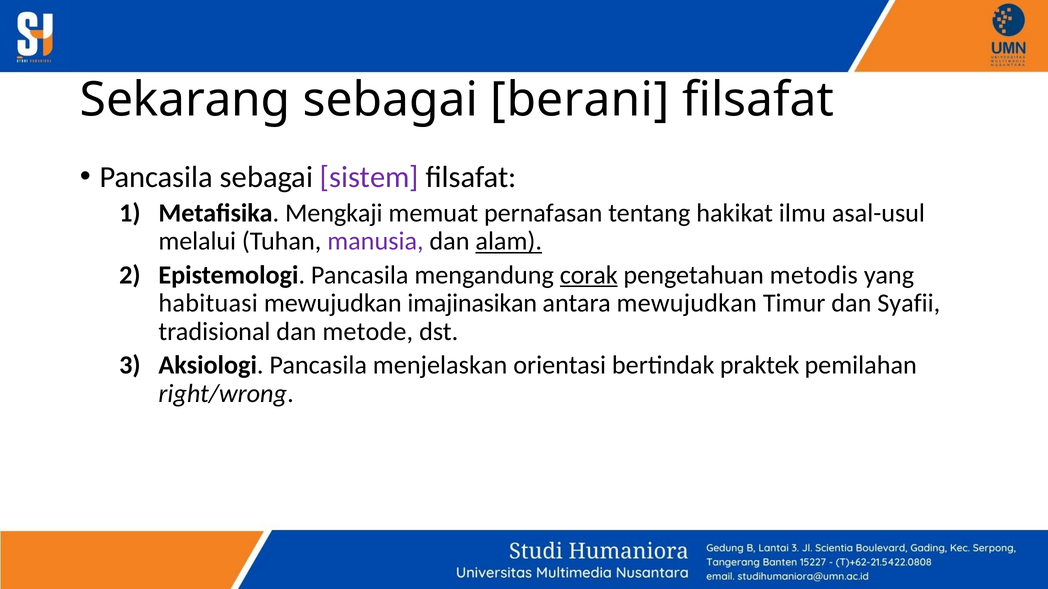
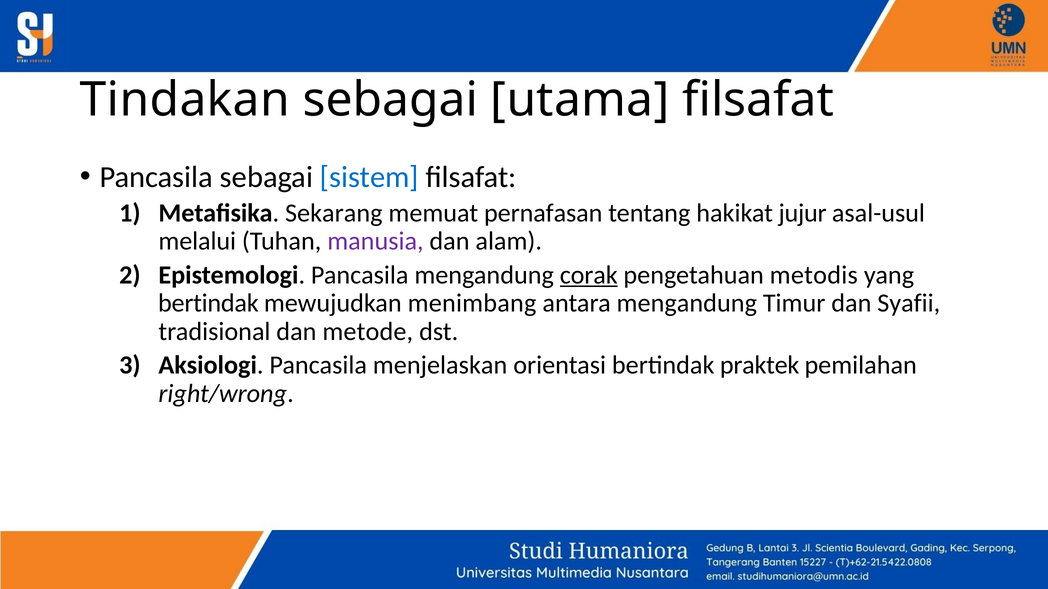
Sekarang: Sekarang -> Tindakan (185, 100)
berani: berani -> utama (580, 100)
sistem colour: purple -> blue (369, 177)
Mengkaji: Mengkaji -> Sekarang (334, 213)
ilmu: ilmu -> jujur (803, 213)
alam underline: present -> none (509, 242)
habituasi: habituasi -> bertindak (208, 304)
imajinasikan: imajinasikan -> menimbang (472, 304)
antara mewujudkan: mewujudkan -> mengandung (687, 304)
